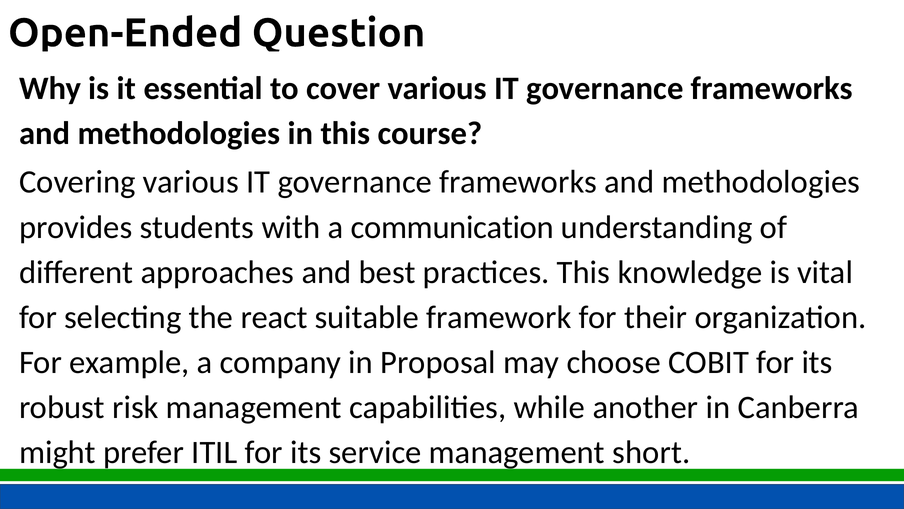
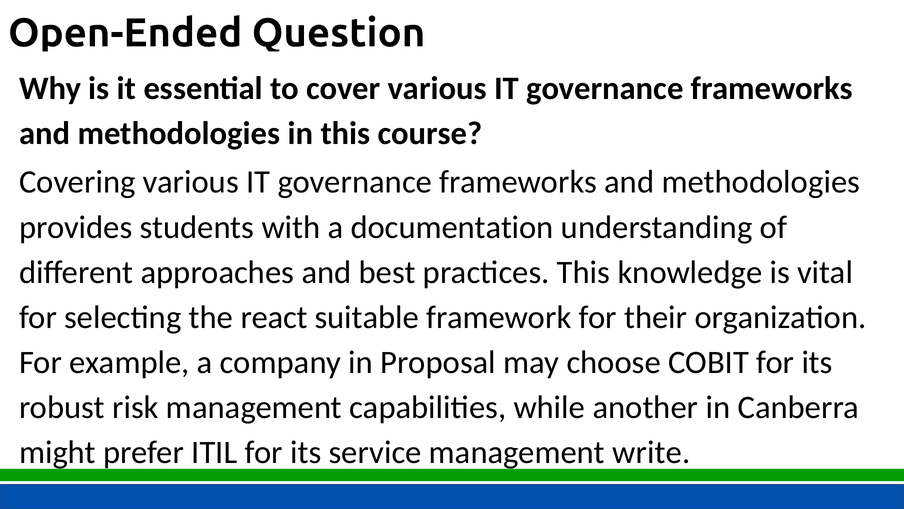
communication: communication -> documentation (452, 227)
short: short -> write (651, 452)
